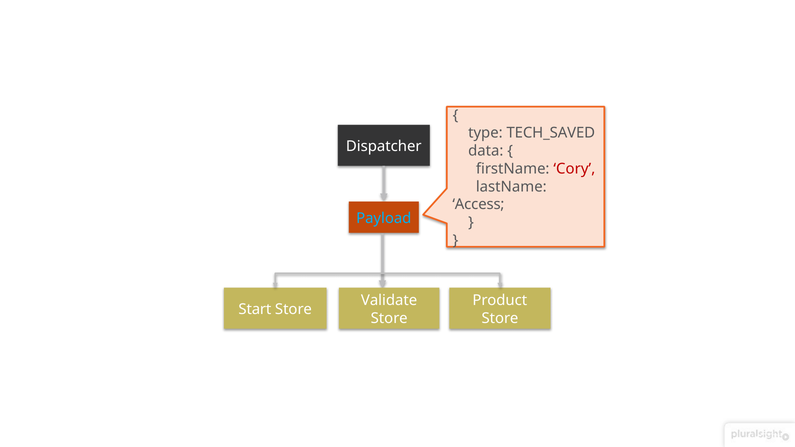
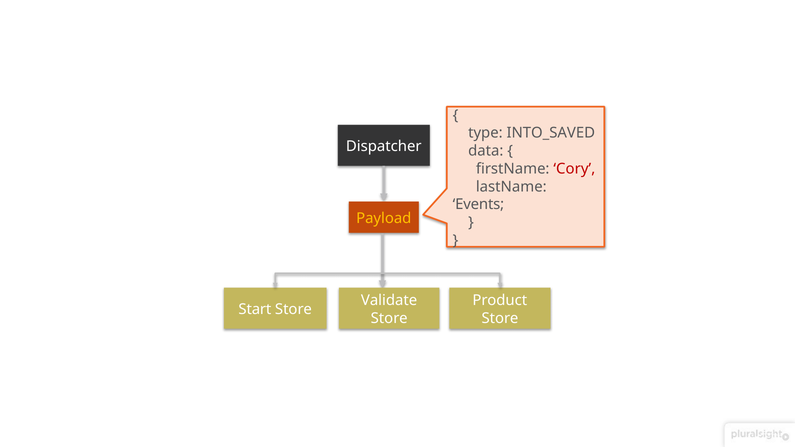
TECH_SAVED: TECH_SAVED -> INTO_SAVED (551, 133)
Access: Access -> Events (478, 205)
Payload colour: light blue -> yellow (384, 218)
